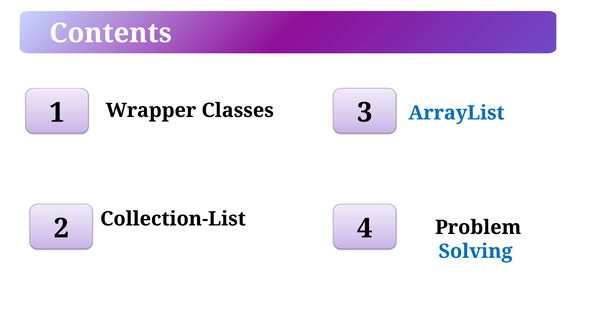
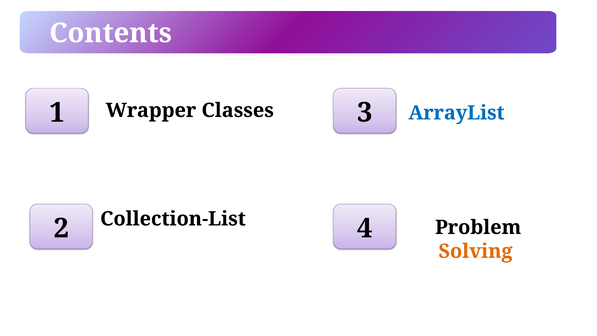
Solving colour: blue -> orange (476, 251)
